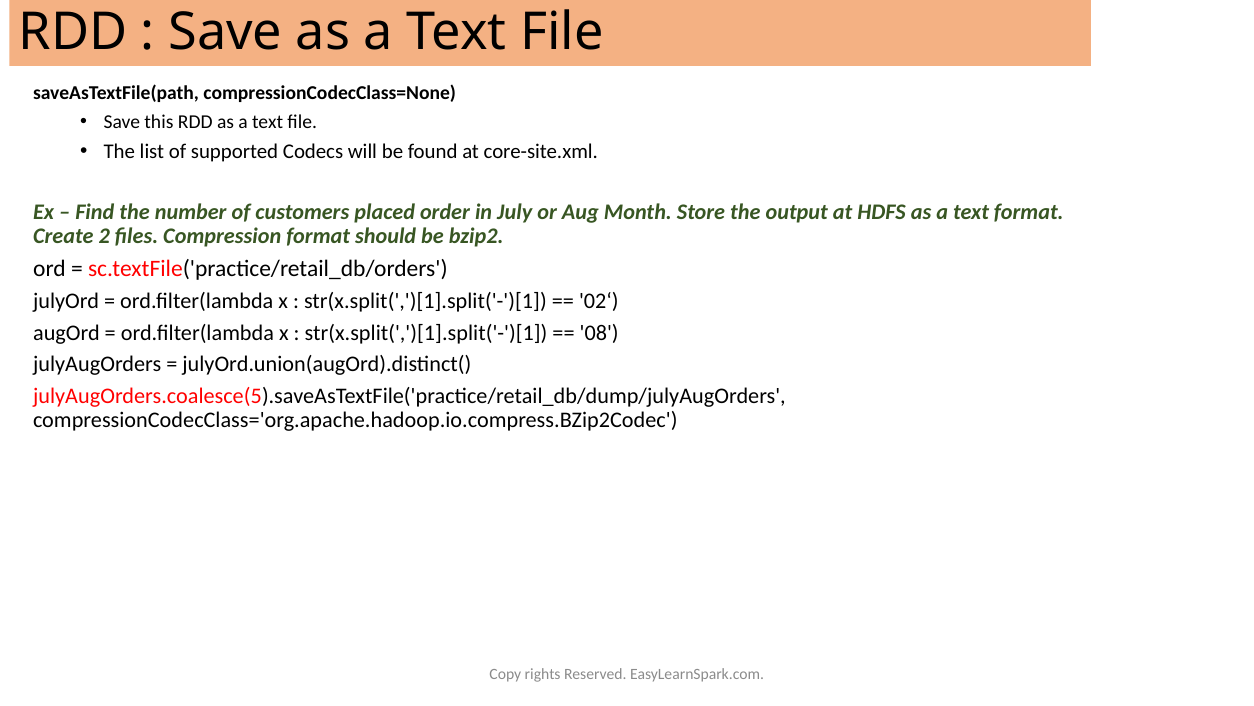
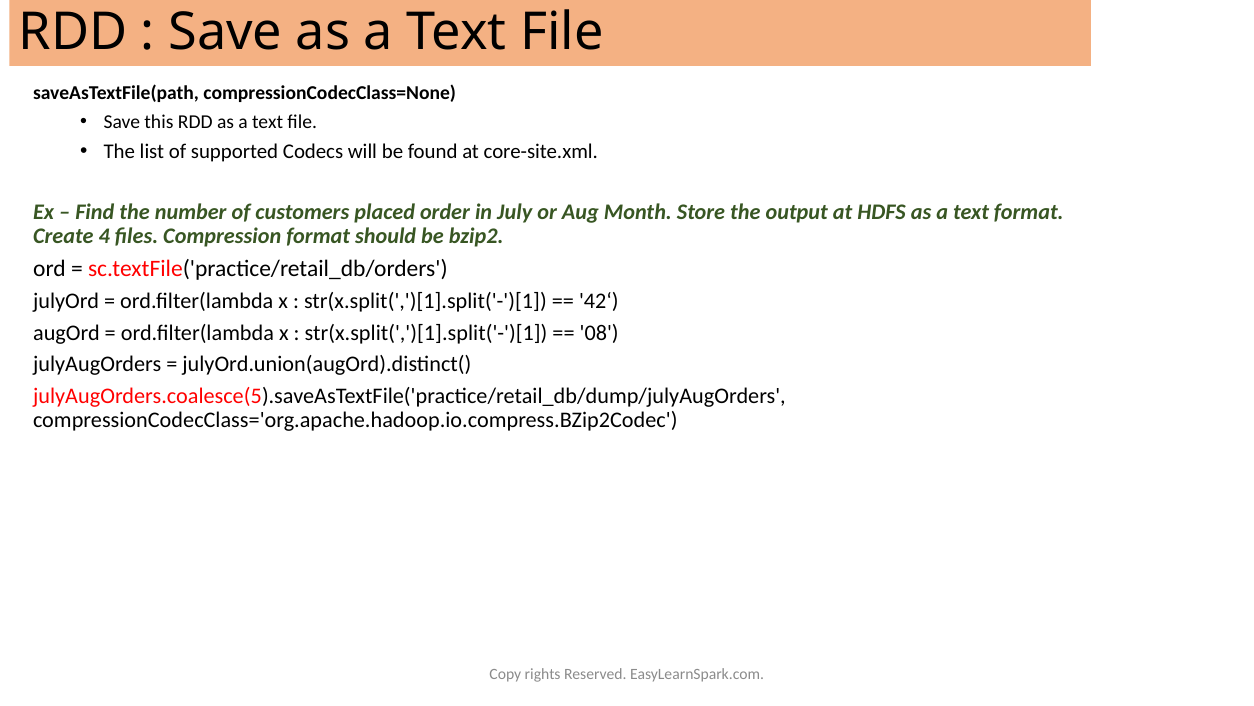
2: 2 -> 4 (104, 236)
02‘: 02‘ -> 42‘ (599, 301)
